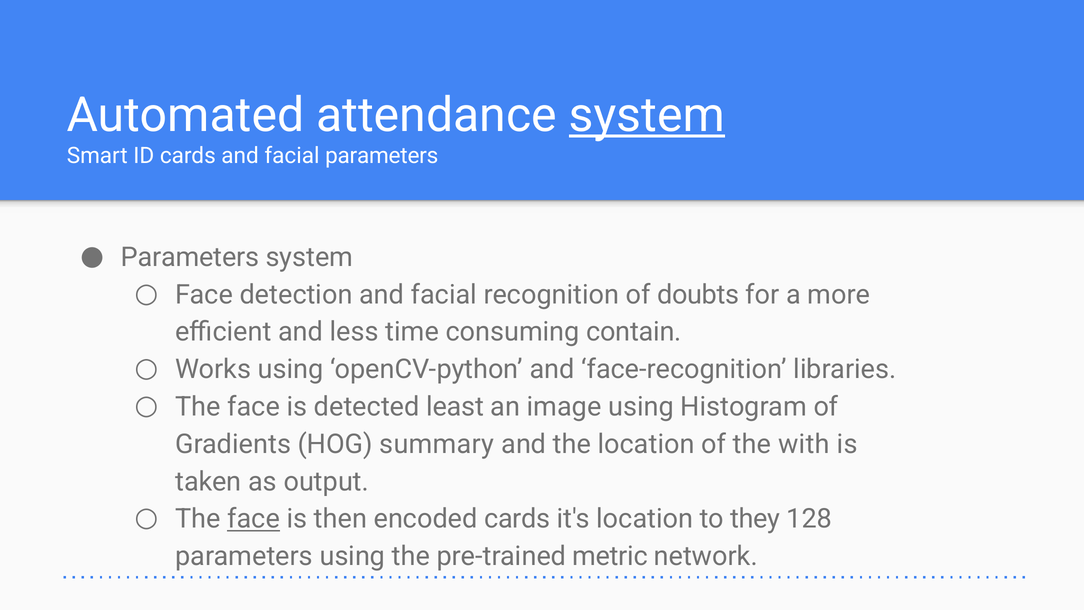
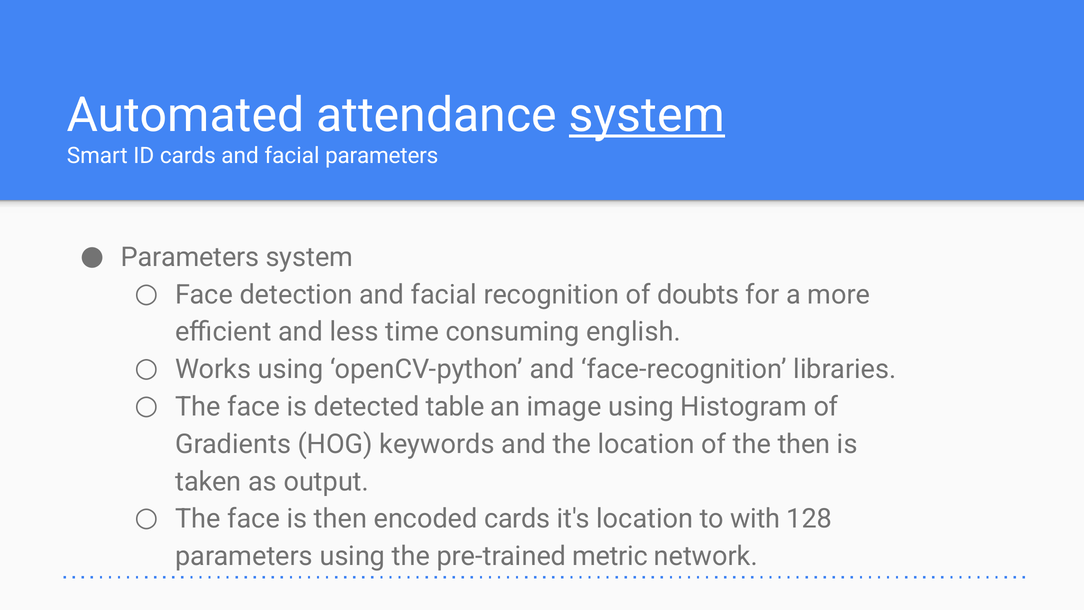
contain: contain -> english (634, 332)
least: least -> table (455, 407)
summary: summary -> keywords (437, 444)
the with: with -> then (804, 444)
face underline: present -> none (254, 519)
they: they -> with (755, 519)
